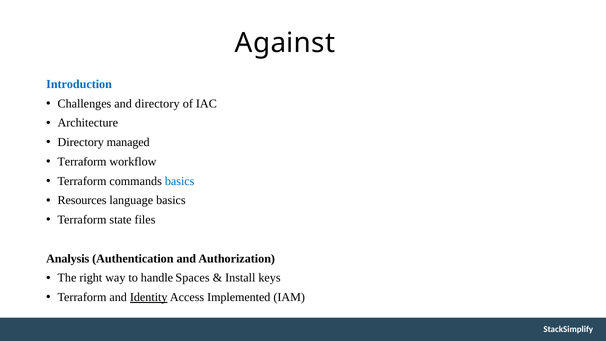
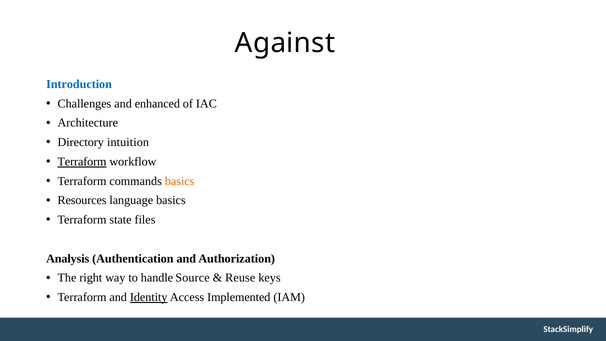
and directory: directory -> enhanced (157, 104)
managed: managed -> intuition (128, 142)
Terraform underline: none -> present (82, 162)
basics colour: blue -> orange (180, 181)
Spaces: Spaces -> Source (193, 278)
Install: Install -> Reuse (240, 278)
